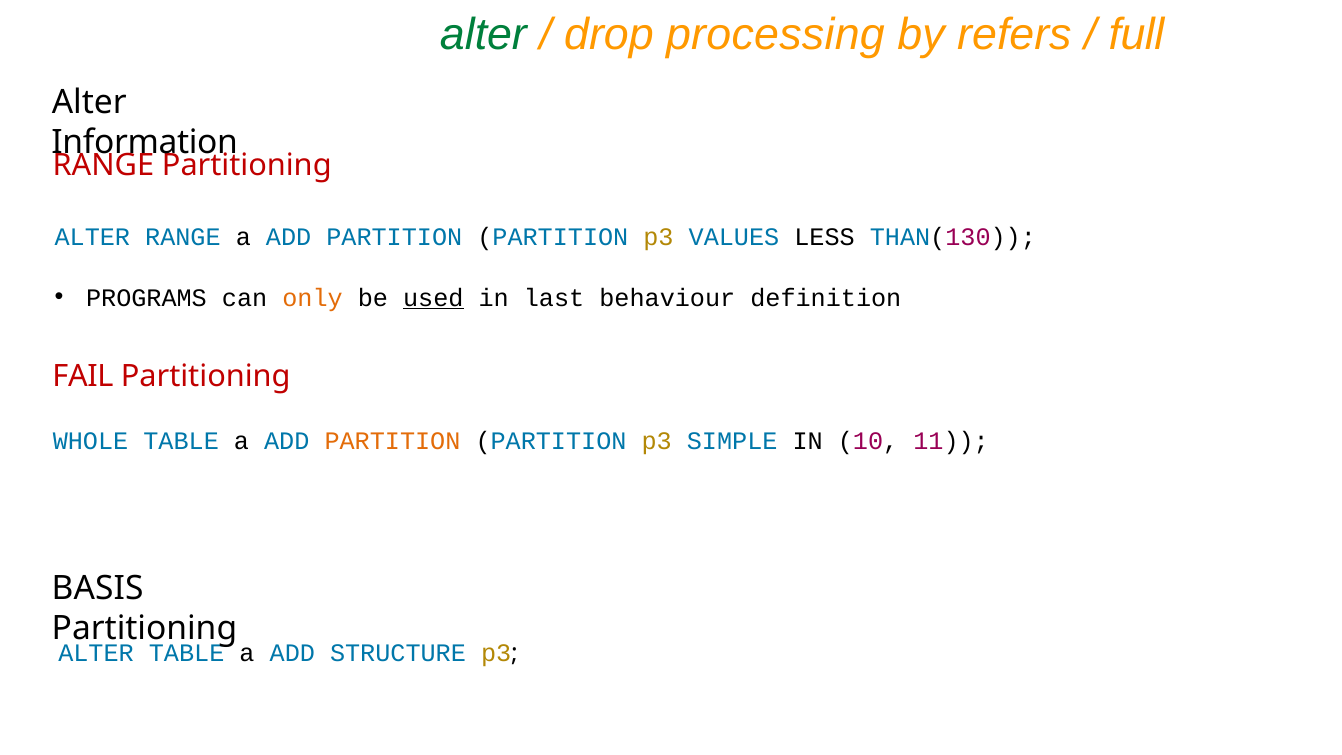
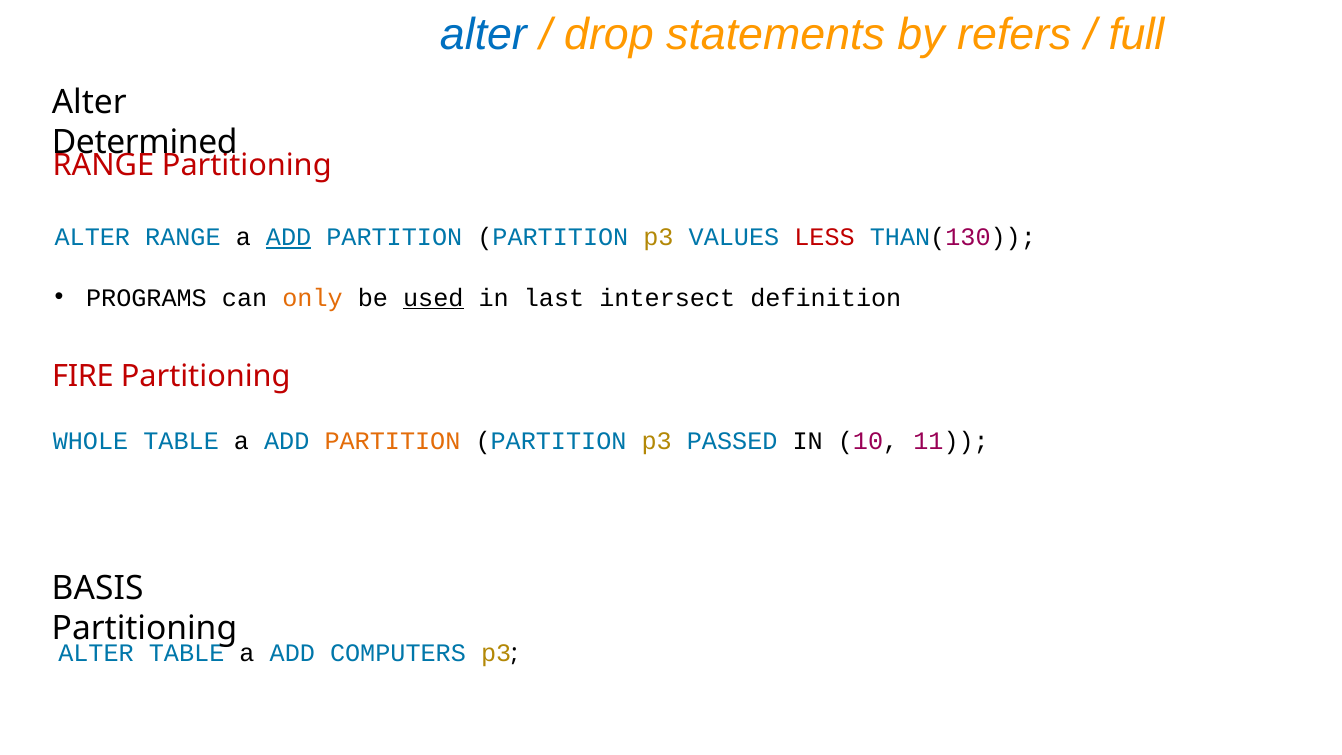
alter colour: green -> blue (483, 35)
processing: processing -> statements (776, 35)
Information: Information -> Determined (145, 143)
ADD underline: none -> present (289, 237)
LESS colour: black -> red (825, 237)
behaviour: behaviour -> intersect (667, 298)
FAIL: FAIL -> FIRE (83, 376)
SIMPLE: SIMPLE -> PASSED (732, 441)
STRUCTURE: STRUCTURE -> COMPUTERS (398, 653)
